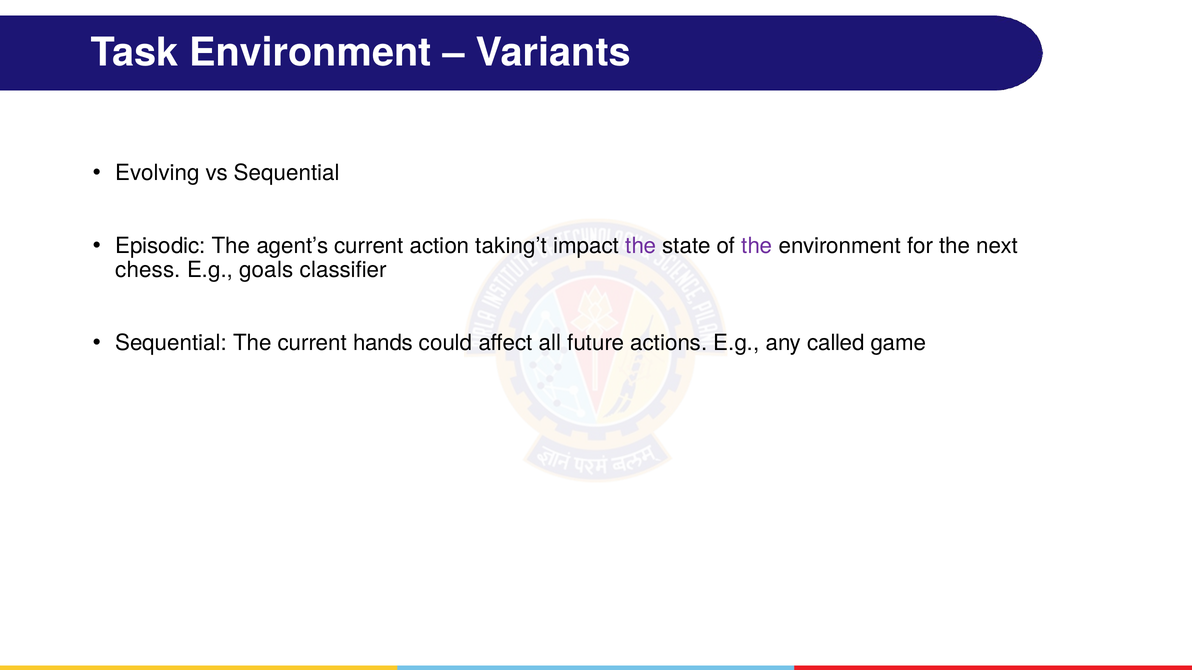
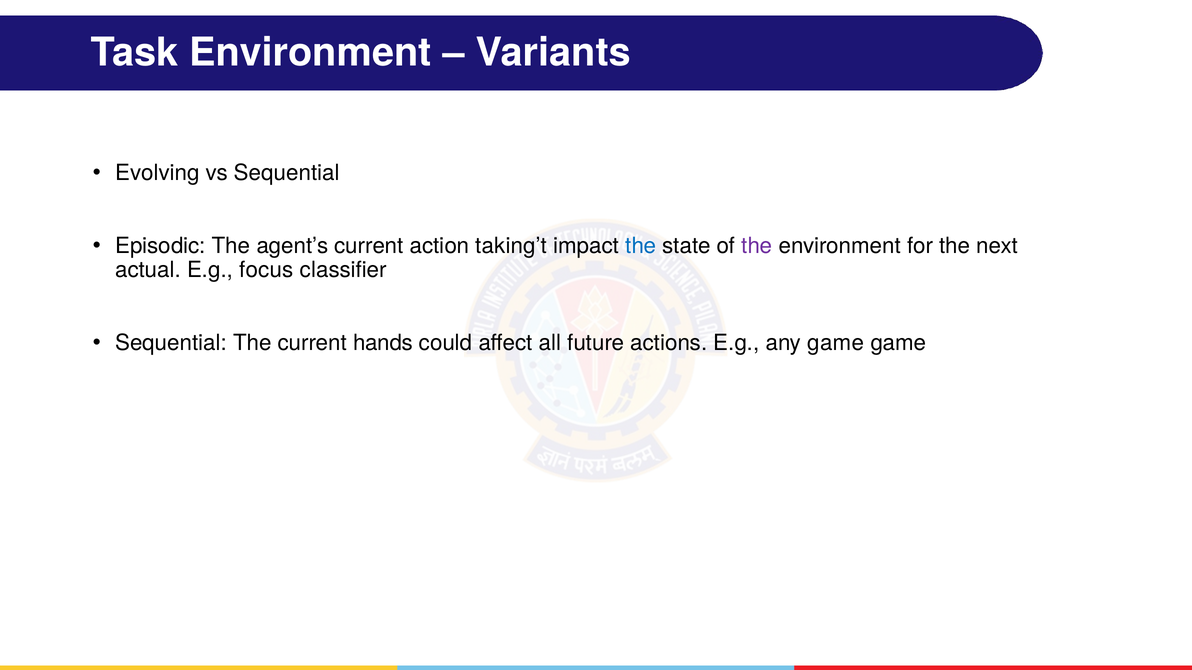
the colour: purple -> blue (641, 246)
chess: chess -> actual (148, 270)
goals: goals -> focus (266, 270)
any called: called -> game (836, 343)
